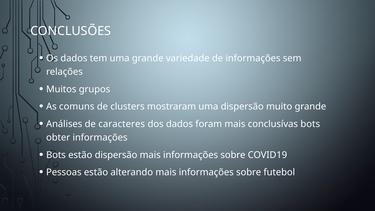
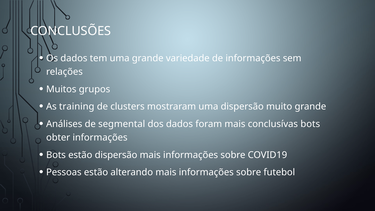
comuns: comuns -> training (77, 107)
caracteres: caracteres -> segmental (122, 124)
